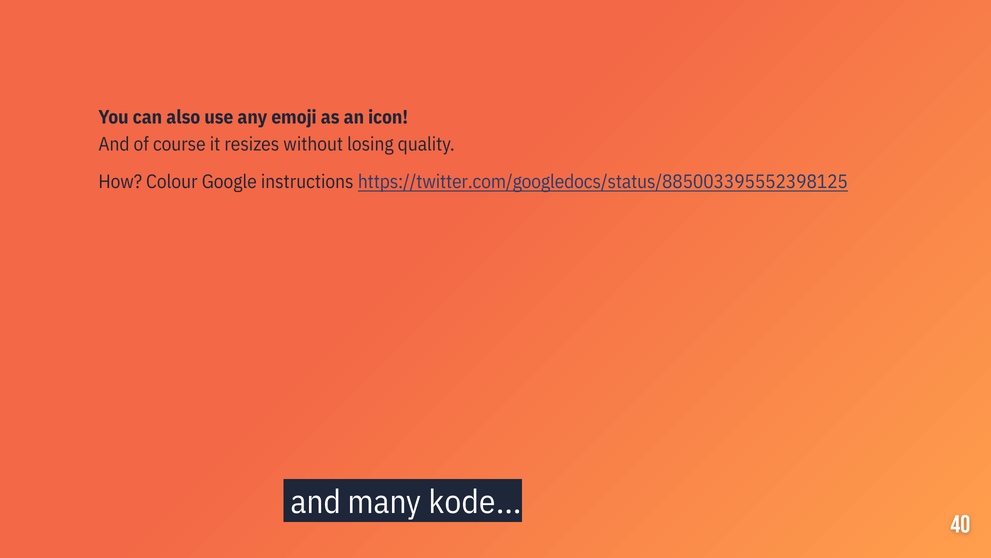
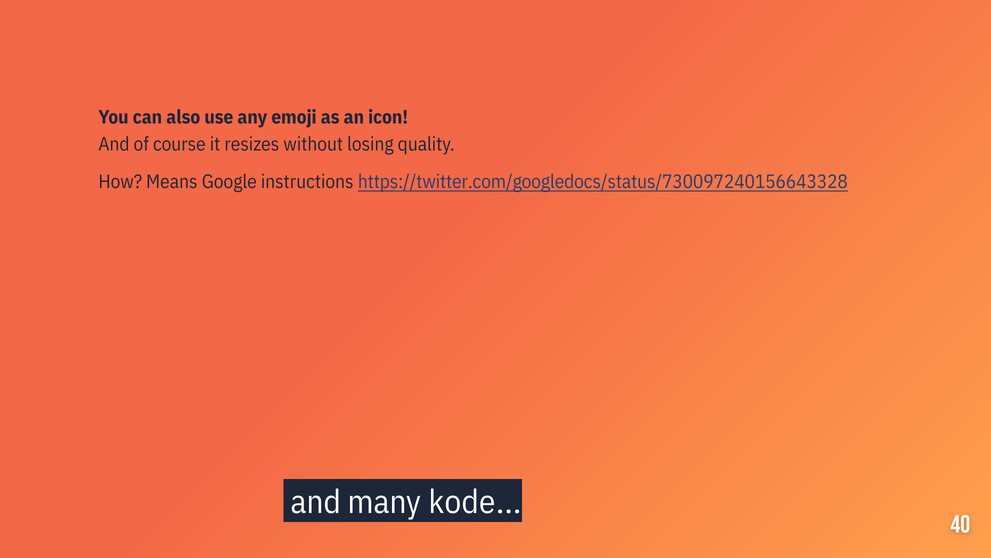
Colour: Colour -> Means (172, 182)
https://twitter.com/googledocs/status/885003395552398125: https://twitter.com/googledocs/status/885003395552398125 -> https://twitter.com/googledocs/status/730097240156643328 (603, 182)
